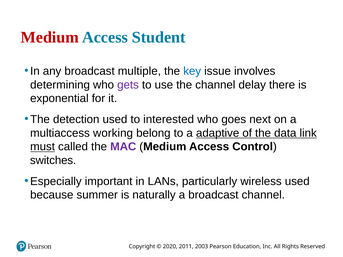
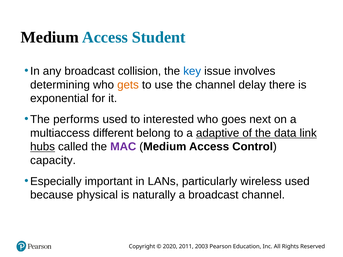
Medium colour: red -> black (50, 37)
multiple: multiple -> collision (139, 71)
gets colour: purple -> orange (128, 85)
detection: detection -> performs (76, 119)
working: working -> different (113, 133)
must: must -> hubs (43, 147)
switches: switches -> capacity (53, 161)
summer: summer -> physical (97, 195)
